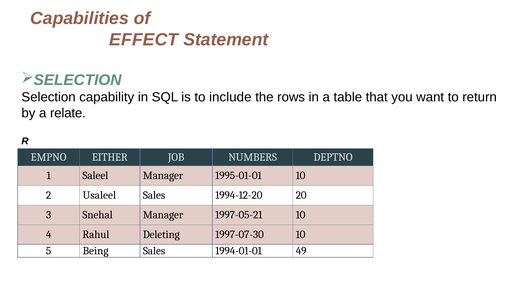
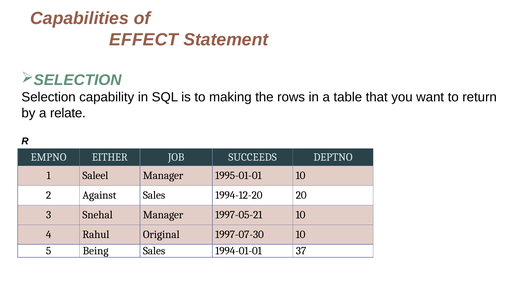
include: include -> making (230, 97)
NUMBERS: NUMBERS -> SUCCEEDS (253, 157)
Usaleel: Usaleel -> Against (99, 195)
Deleting: Deleting -> Original (161, 234)
49: 49 -> 37 (301, 250)
